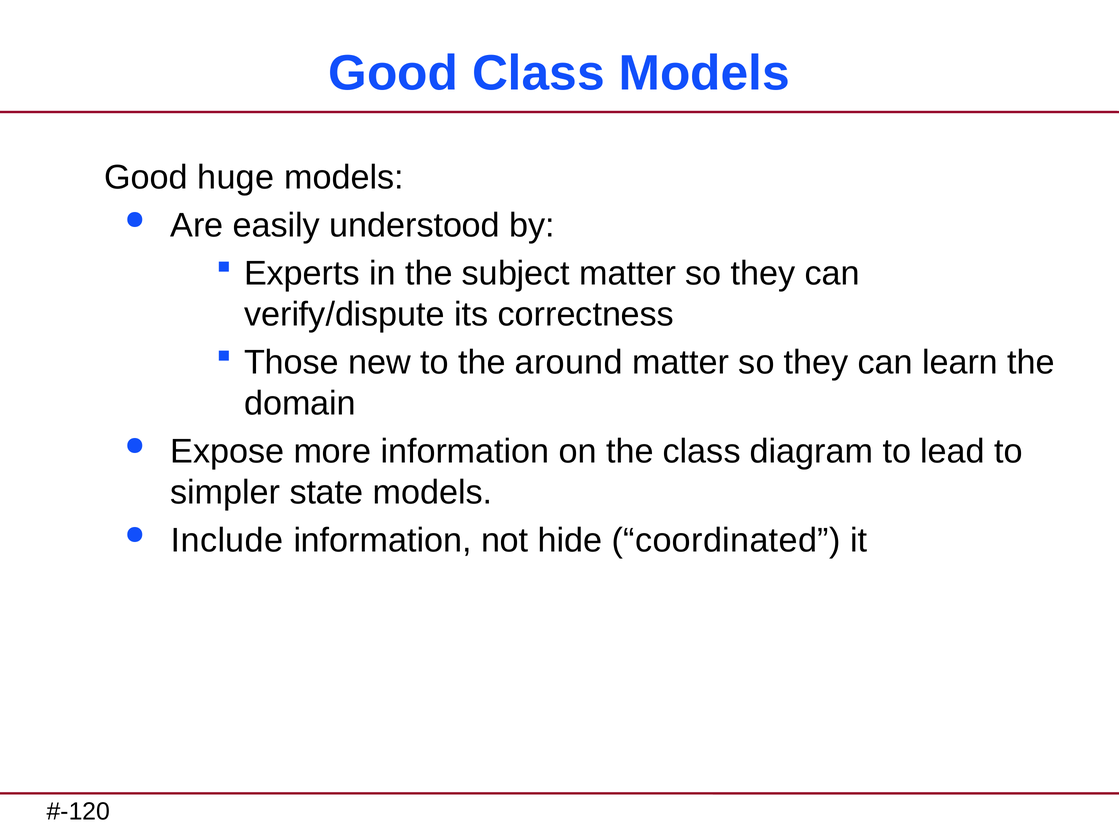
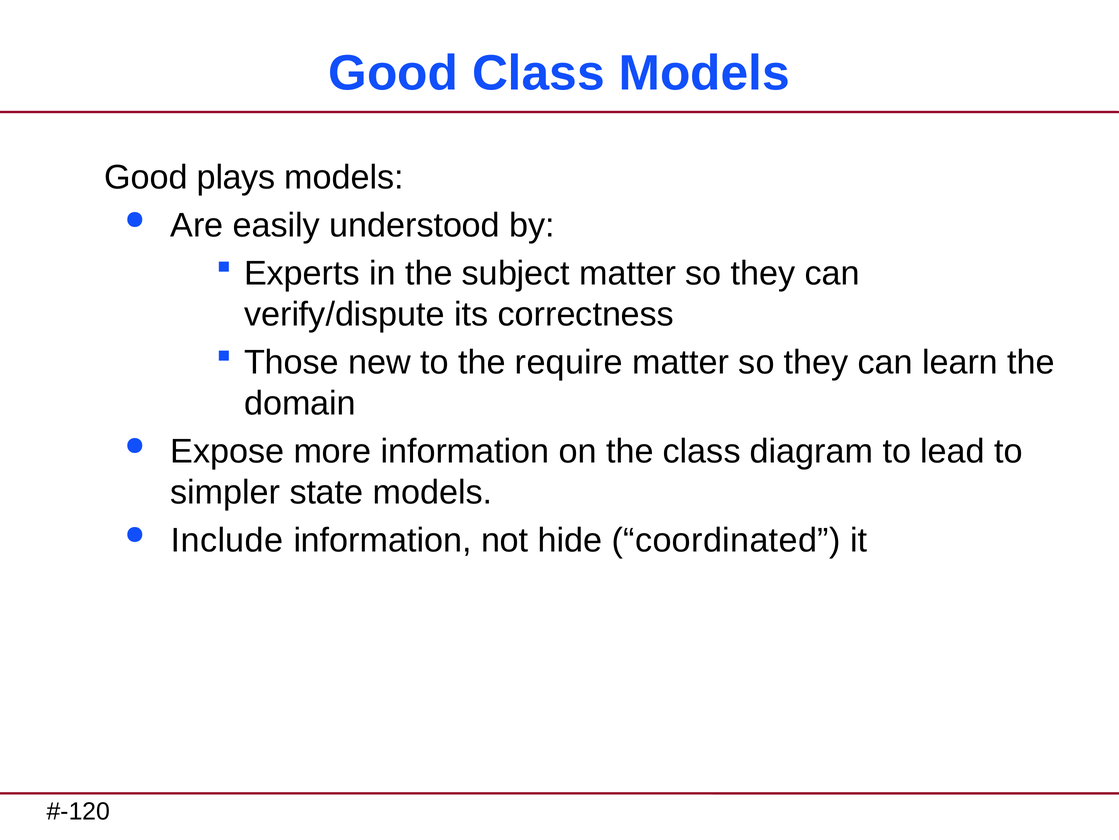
huge: huge -> plays (236, 178)
around: around -> require (569, 362)
